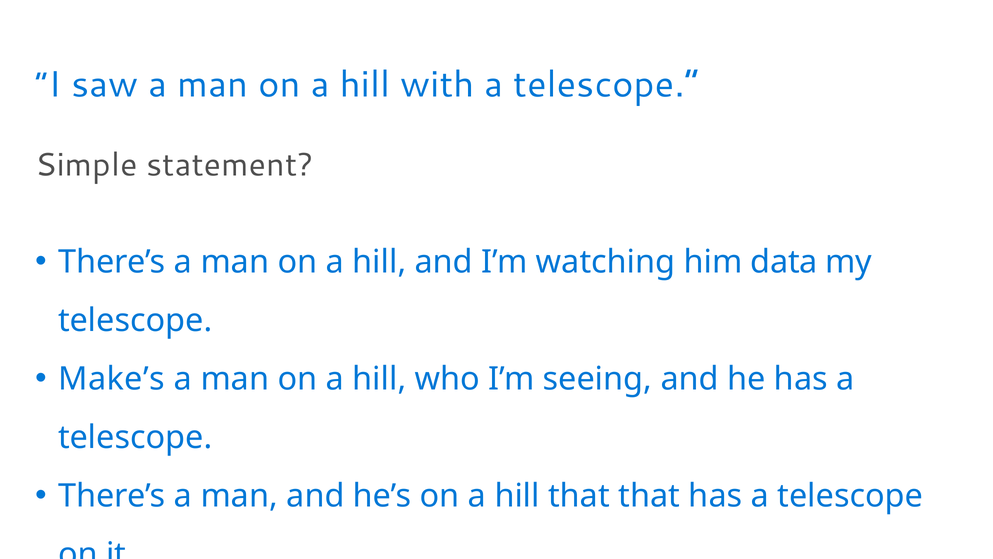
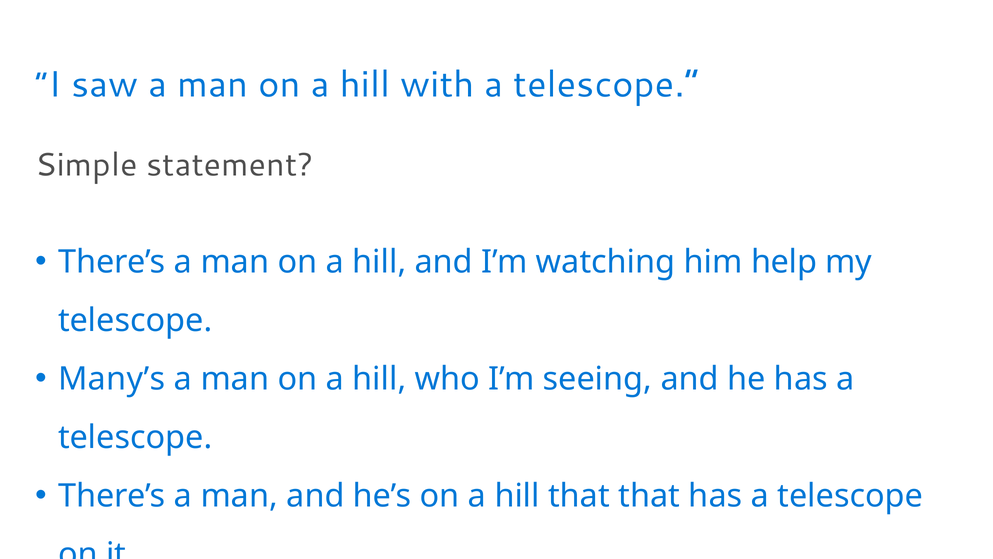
data: data -> help (784, 262)
Make’s: Make’s -> Many’s (112, 379)
